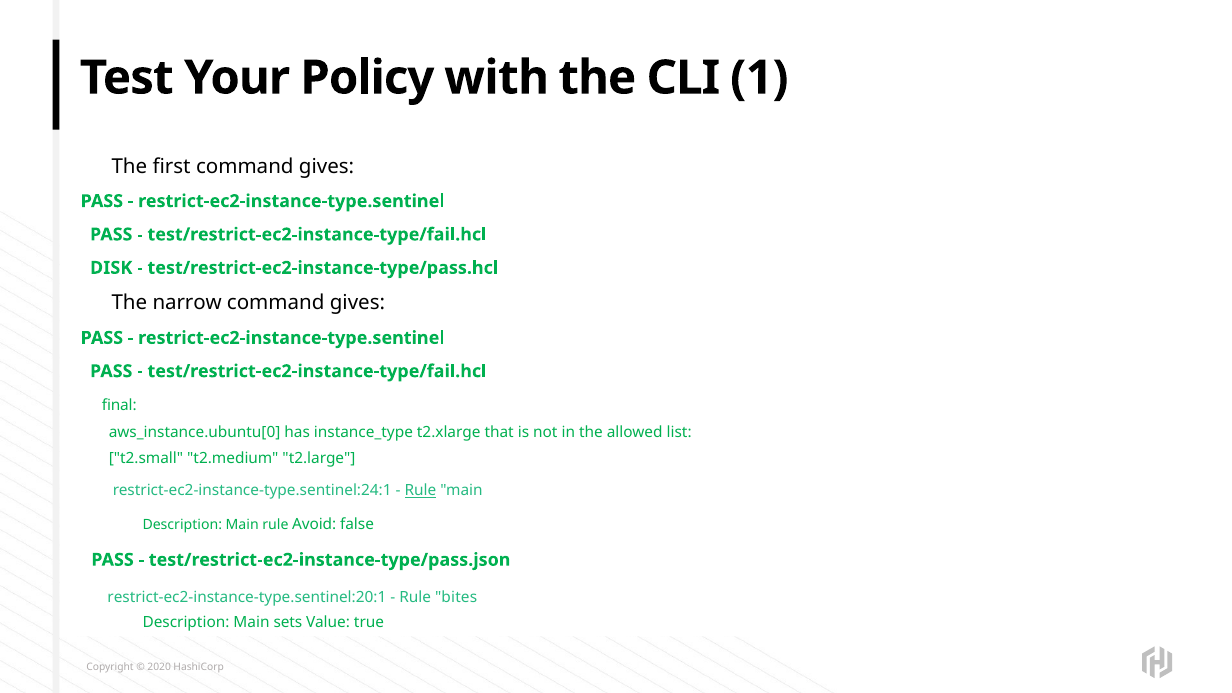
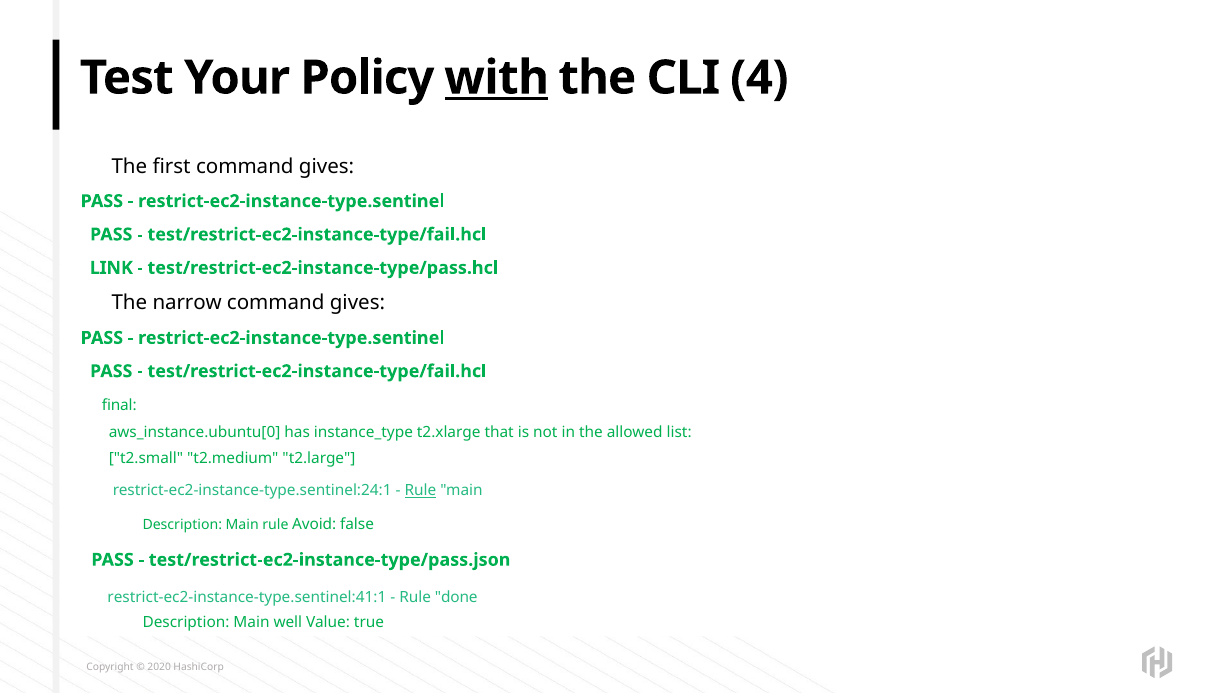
with underline: none -> present (497, 78)
1: 1 -> 4 (759, 78)
DISK: DISK -> LINK (111, 268)
restrict-ec2-instance-type.sentinel:20:1: restrict-ec2-instance-type.sentinel:20:1 -> restrict-ec2-instance-type.sentinel:41:1 (247, 597)
bites: bites -> done (456, 597)
sets: sets -> well (288, 623)
